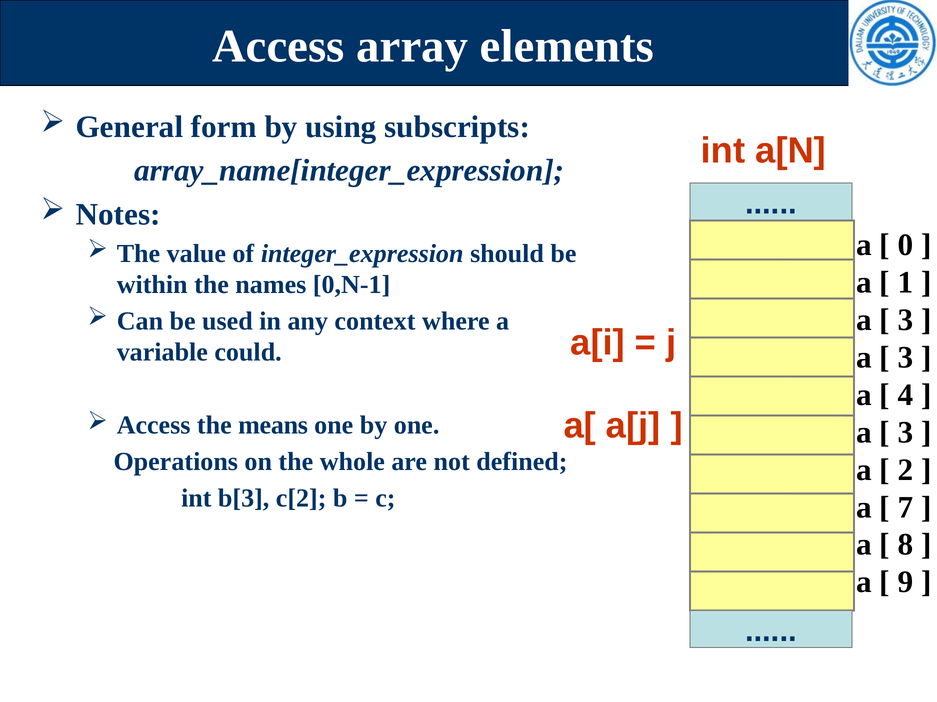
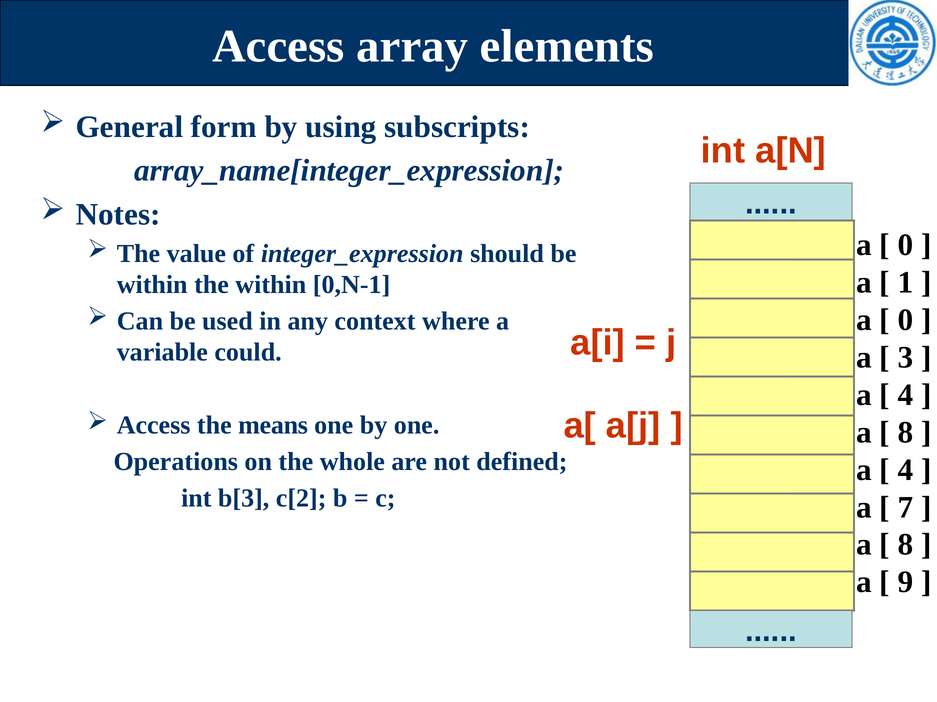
the names: names -> within (271, 285)
3: 3 -> 0 (905, 320)
3: 3 -> 8 (905, 433)
2: 2 -> 4 (905, 470)
